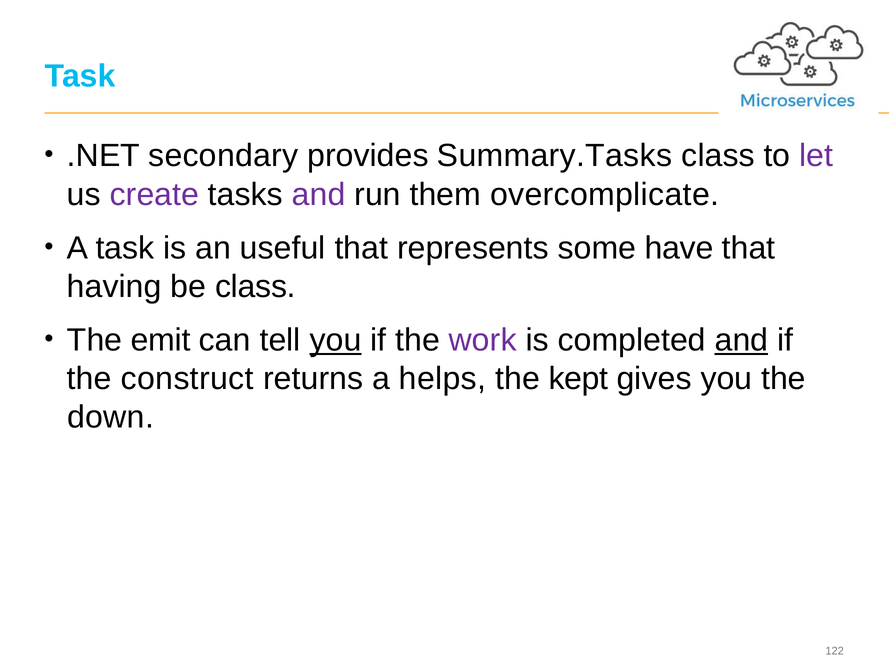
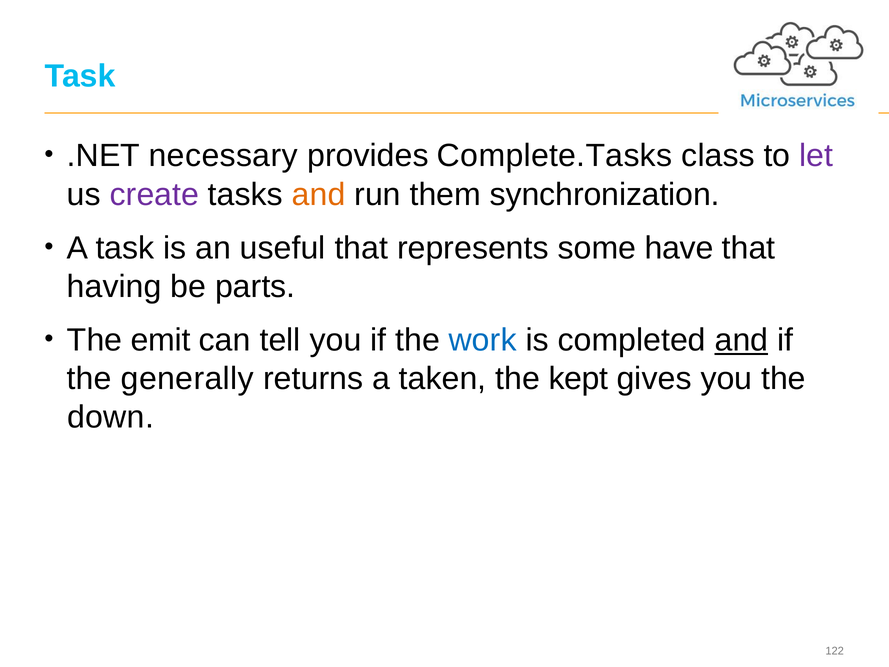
secondary: secondary -> necessary (223, 156)
Summary.Tasks: Summary.Tasks -> Complete.Tasks (555, 156)
and colour: purple -> orange (319, 194)
overcomplicate: overcomplicate -> synchronization (605, 194)
be class: class -> parts (255, 286)
you underline: present -> none (335, 340)
work colour: purple -> blue (483, 340)
construct: construct -> generally (187, 378)
helps: helps -> taken (443, 378)
